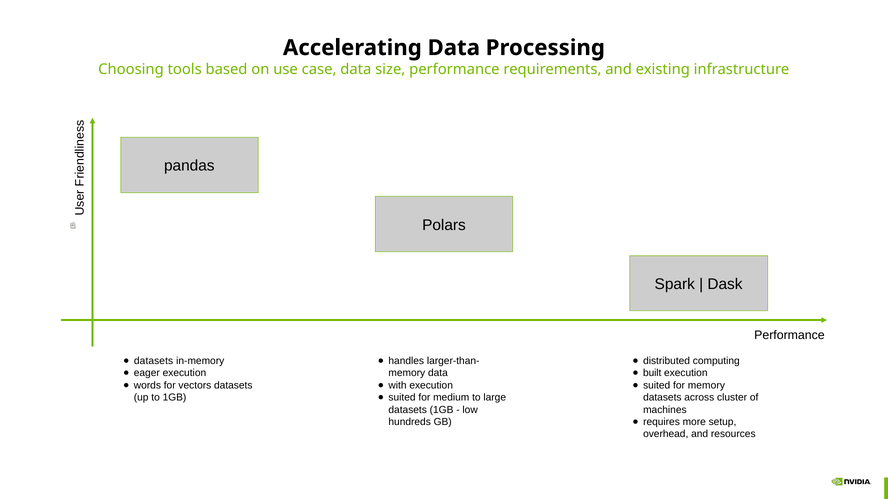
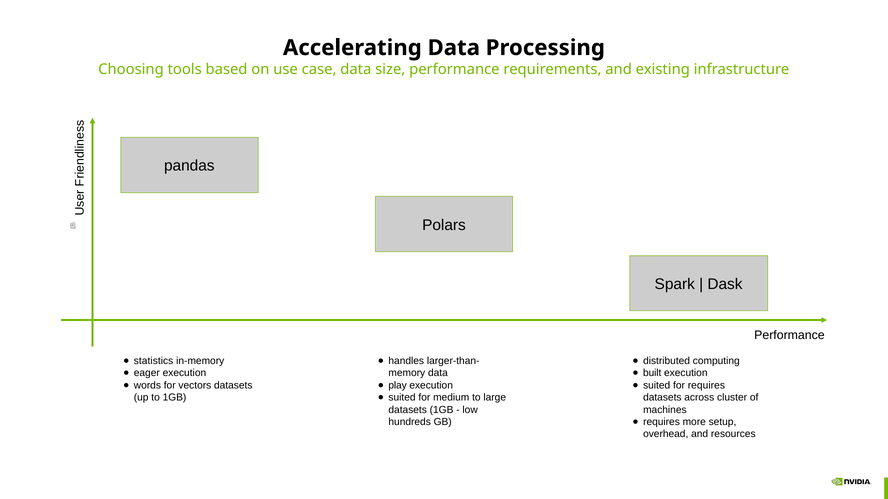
datasets: datasets -> statistics (154, 361)
with: with -> play (398, 386)
for memory: memory -> requires (706, 386)
